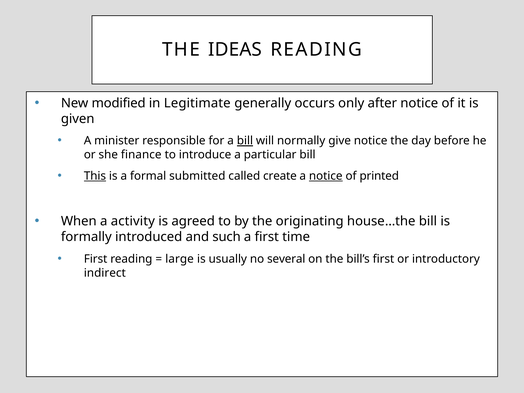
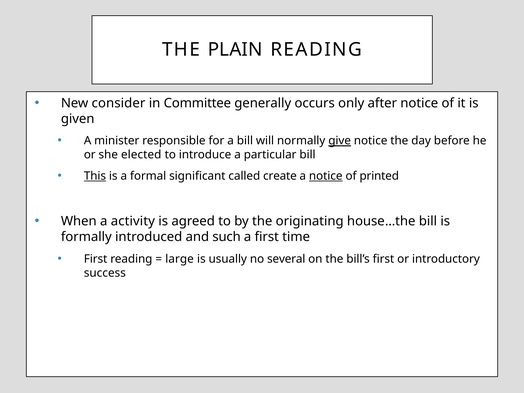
IDEAS: IDEAS -> PLAIN (235, 50)
modified: modified -> consider (118, 103)
Legitimate: Legitimate -> Committee (197, 103)
bill underline: present -> none (245, 141)
give underline: none -> present (340, 141)
finance: finance -> elected (141, 155)
submitted: submitted -> significant (197, 176)
indirect: indirect -> success (105, 273)
